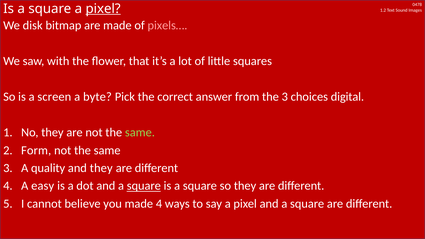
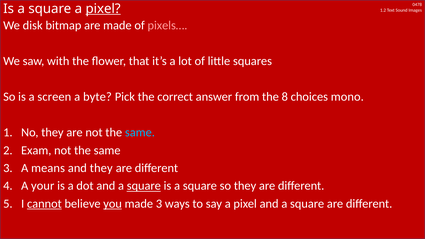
the 3: 3 -> 8 (285, 97)
digital: digital -> mono (347, 97)
same colour: light green -> light blue (140, 132)
Form: Form -> Exam (36, 150)
quality: quality -> means (48, 168)
easy: easy -> your (43, 186)
cannot underline: none -> present (44, 204)
you underline: none -> present (113, 204)
made 4: 4 -> 3 (159, 204)
